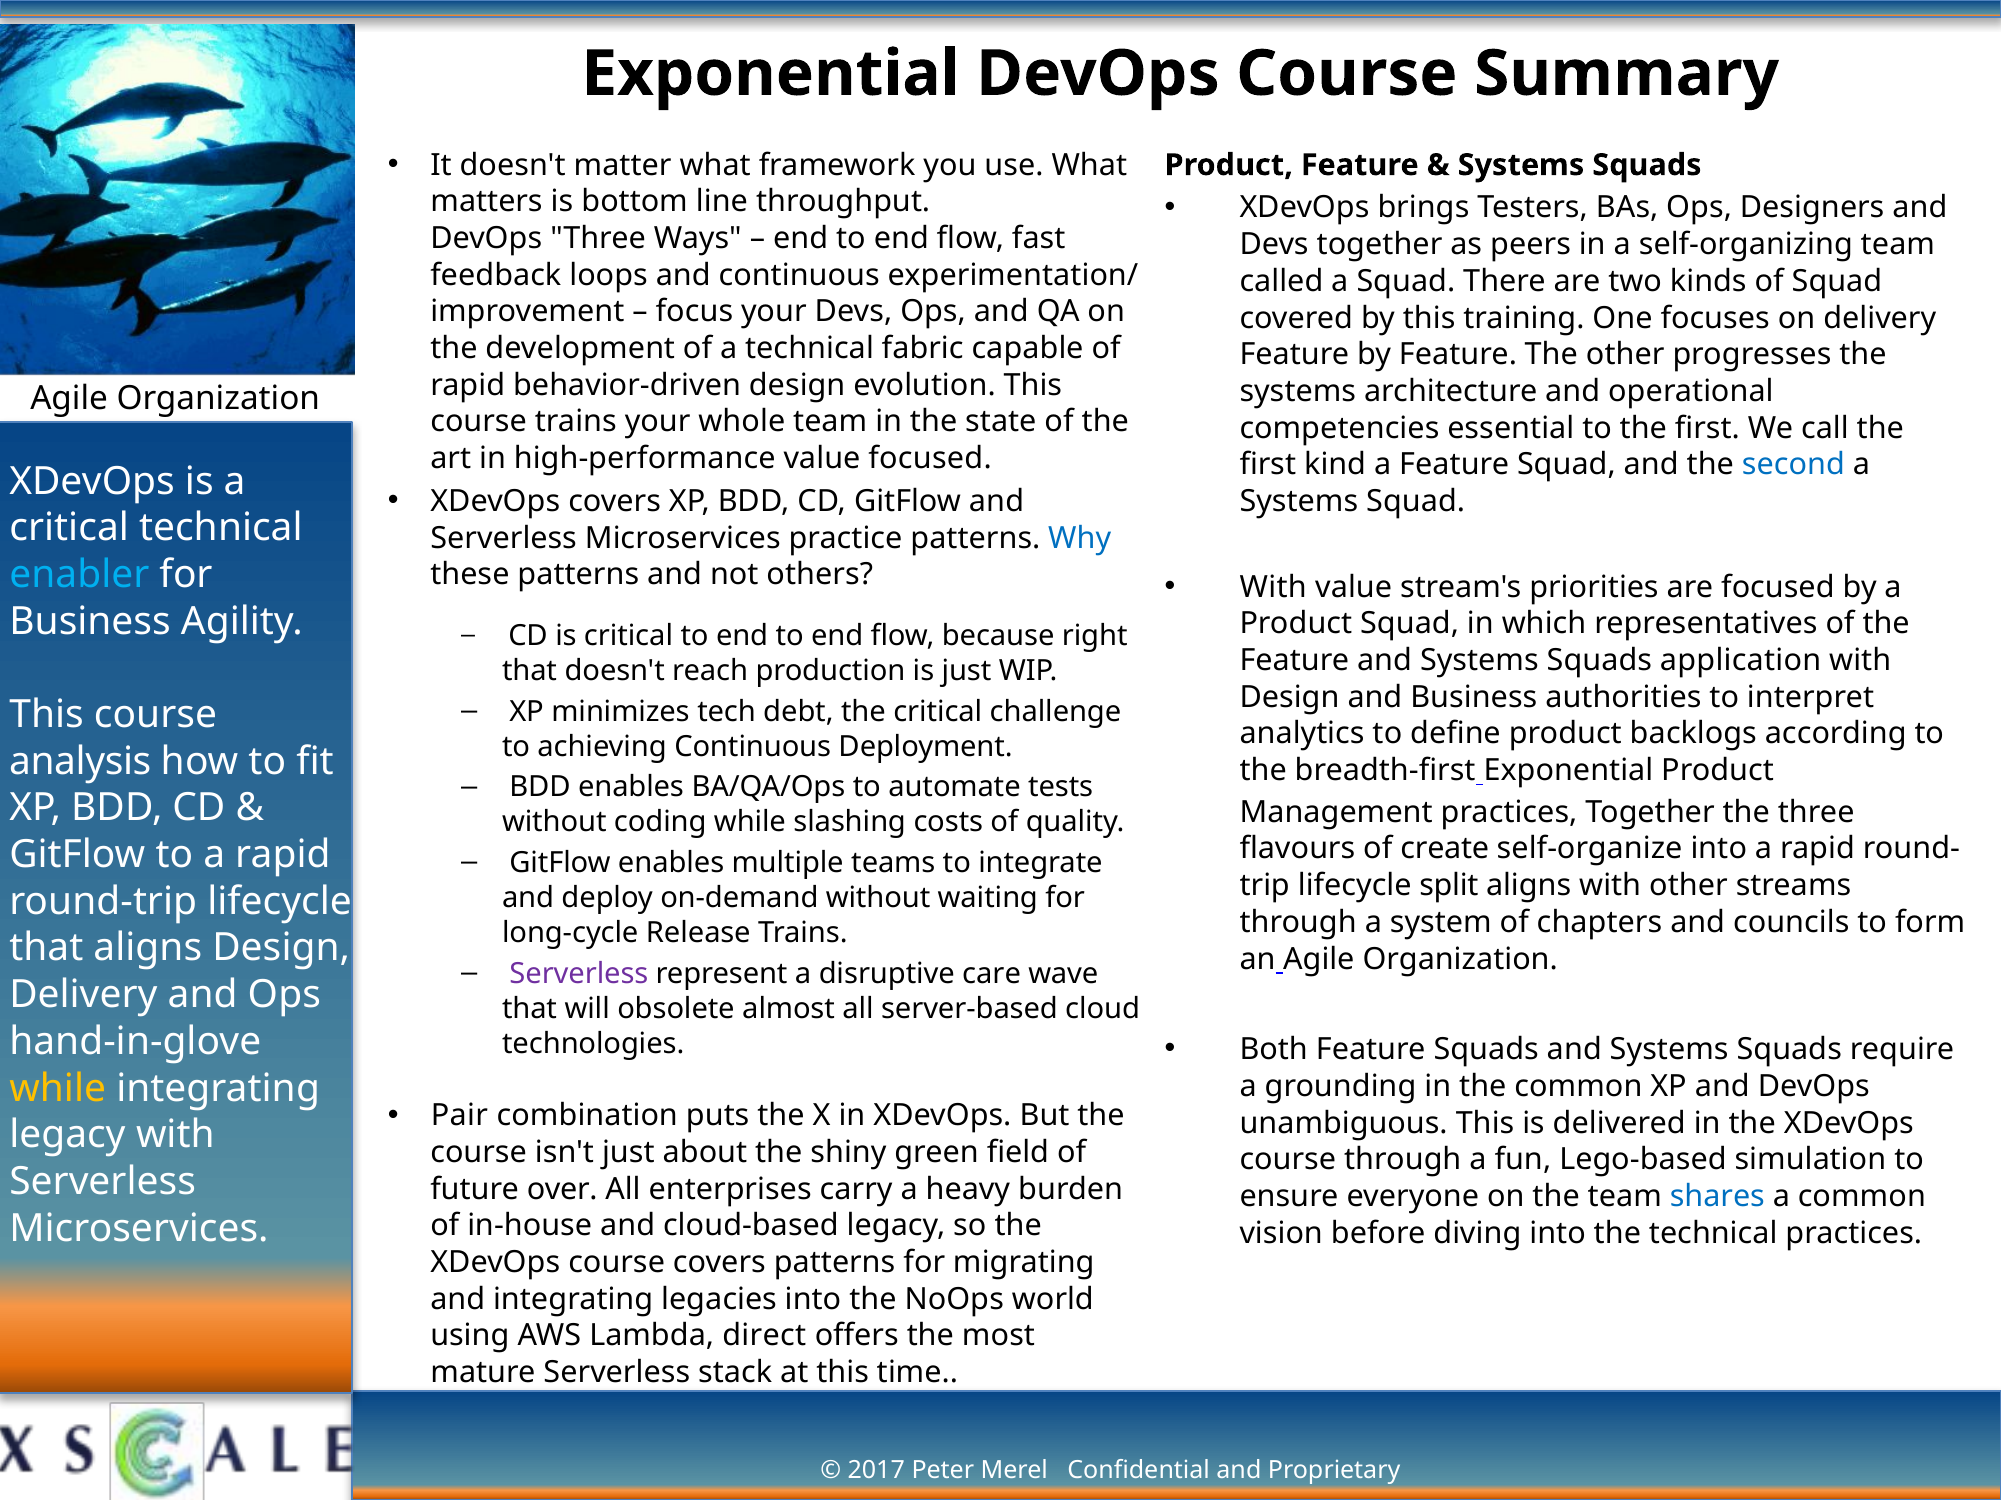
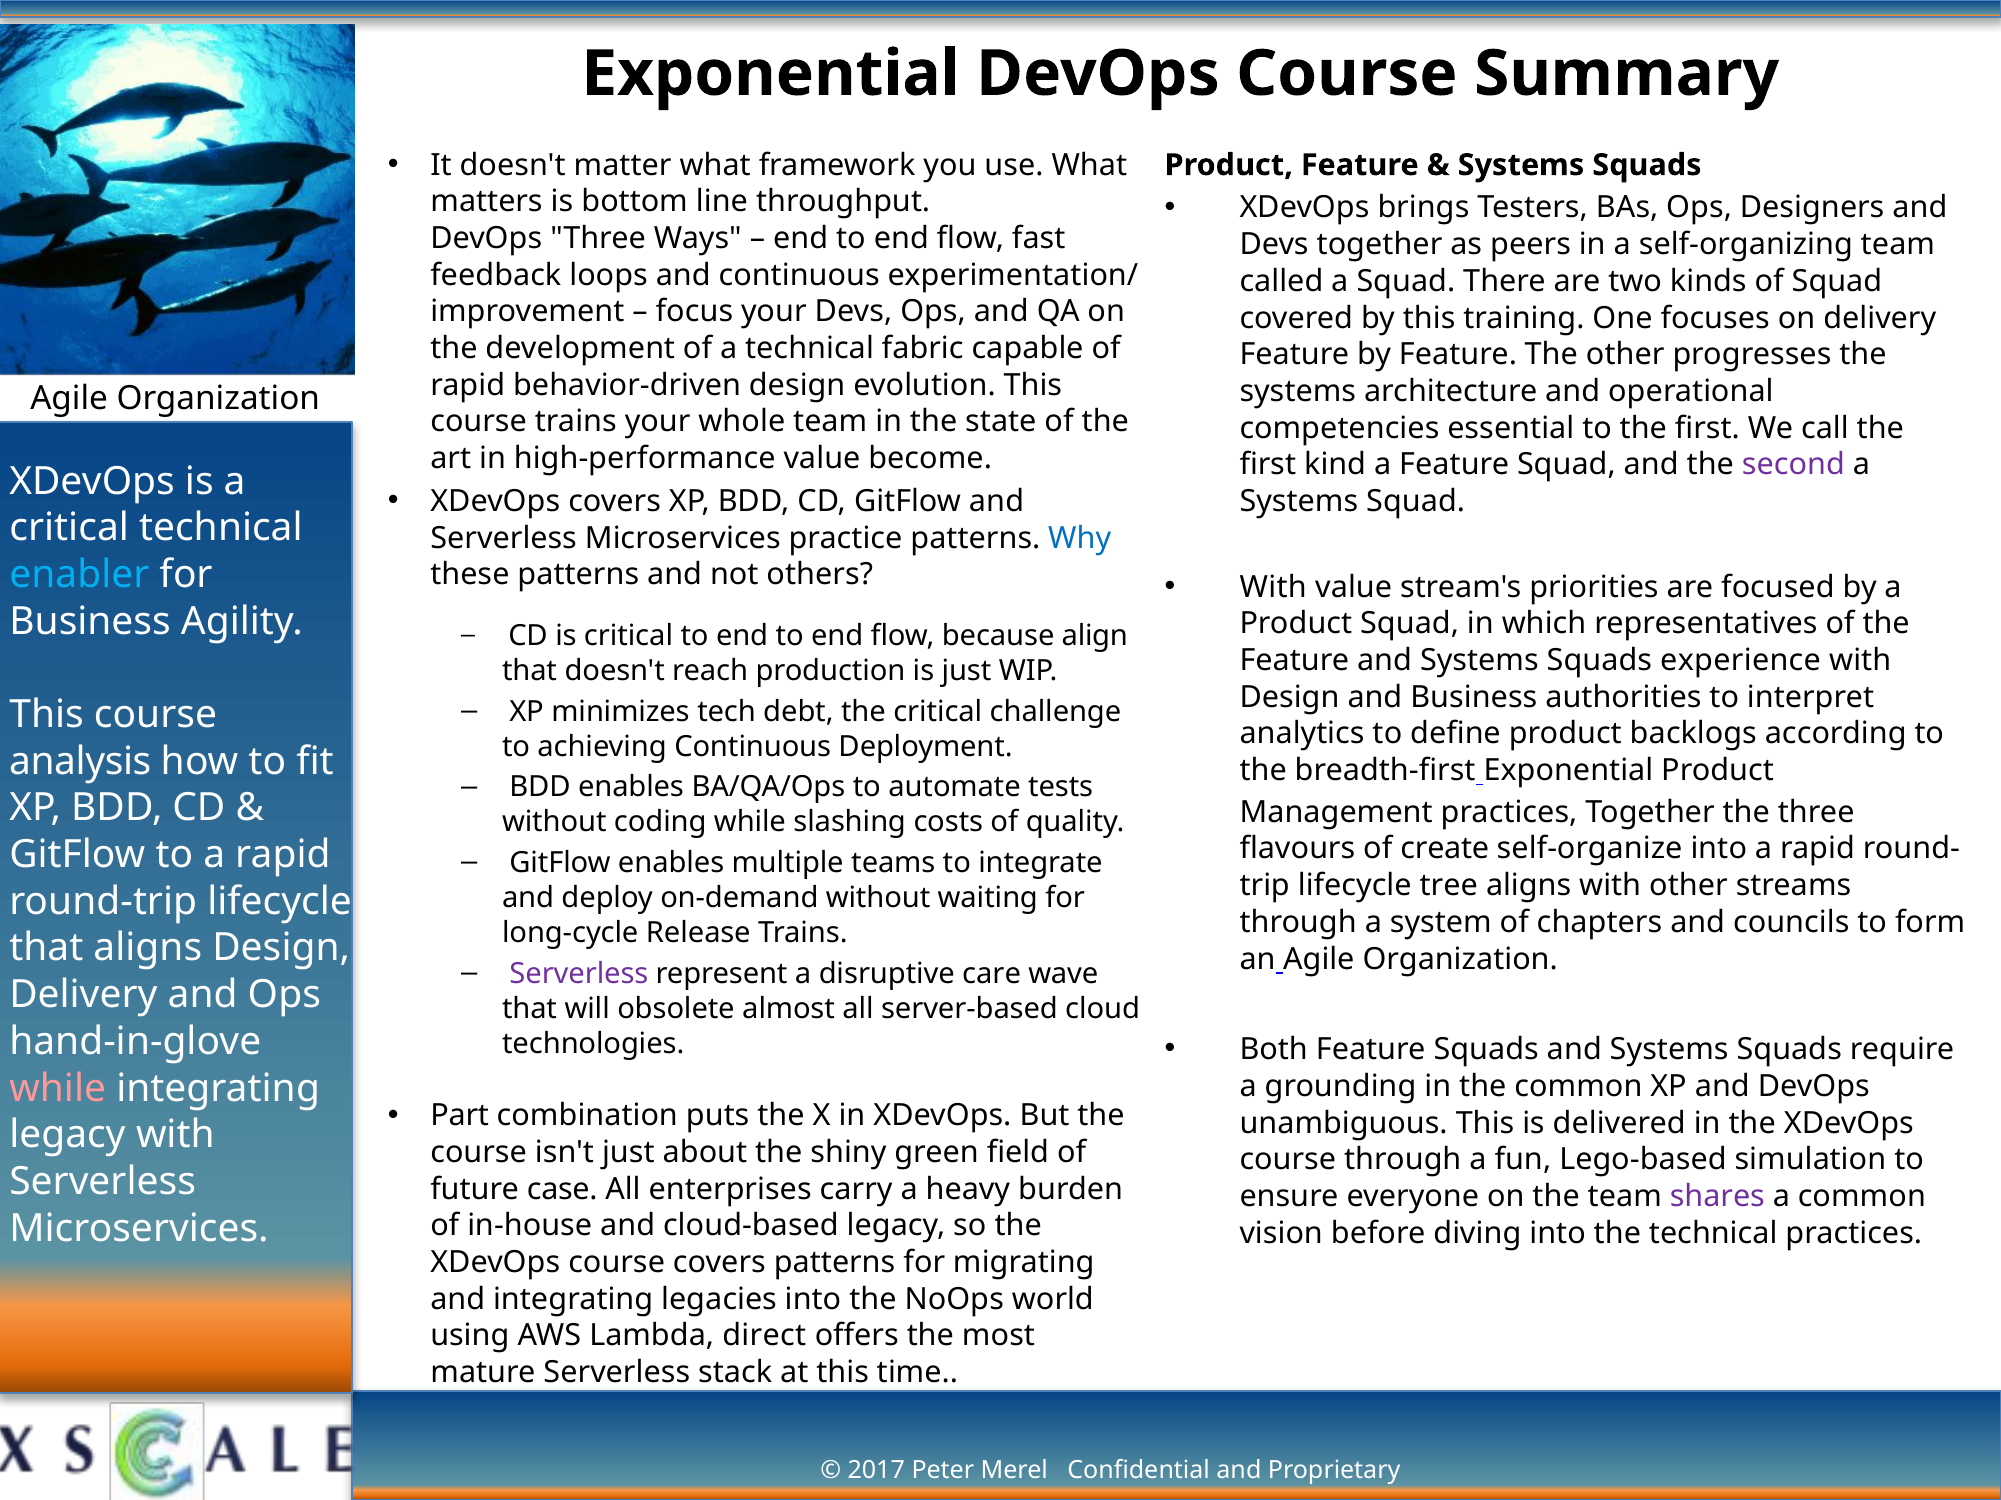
value focused: focused -> become (930, 459)
second colour: blue -> purple (1793, 465)
right: right -> align (1095, 636)
application: application -> experience (1741, 661)
split: split -> tree (1449, 886)
while colour: yellow -> pink (58, 1089)
Pair: Pair -> Part (460, 1116)
over: over -> case (562, 1190)
shares colour: blue -> purple (1717, 1197)
